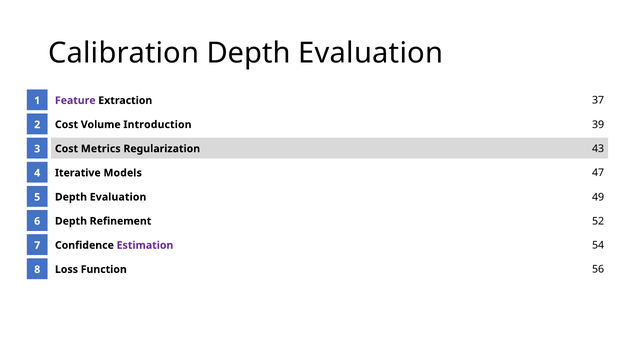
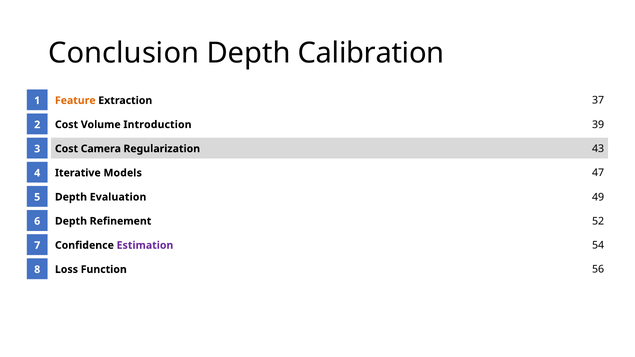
Calibration: Calibration -> Conclusion (124, 53)
Evaluation: Evaluation -> Calibration (371, 53)
Feature colour: purple -> orange (75, 101)
Metrics: Metrics -> Camera (101, 149)
